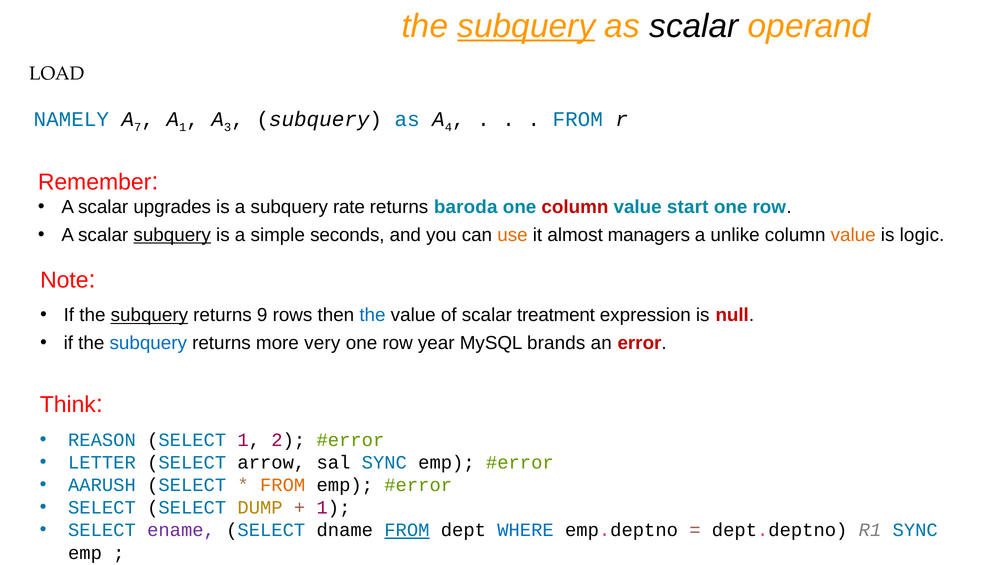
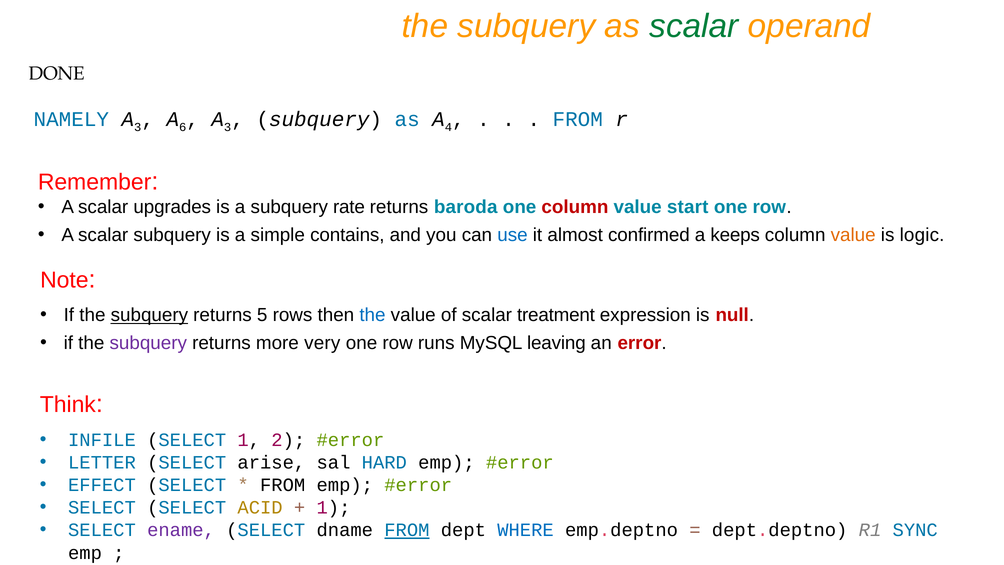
subquery underline: present -> none (526, 26)
scalar colour: black -> green (694, 26)
LOAD: LOAD -> DONE (57, 73)
7: 7 -> 3 (138, 127)
A 1: 1 -> 6 (183, 127)
subquery underline: present -> none (172, 235)
seconds: seconds -> contains (347, 235)
use colour: orange -> blue (513, 235)
managers: managers -> confirmed (649, 235)
unlike: unlike -> keeps (735, 235)
9: 9 -> 5 (262, 315)
subquery colour: blue -> purple (148, 343)
year: year -> runs (436, 343)
brands: brands -> leaving (556, 343)
REASON: REASON -> INFILE (102, 440)
arrow: arrow -> arise (271, 462)
sal SYNC: SYNC -> HARD (384, 462)
AARUSH: AARUSH -> EFFECT (102, 485)
FROM colour: orange -> black (283, 485)
DUMP: DUMP -> ACID (260, 507)
